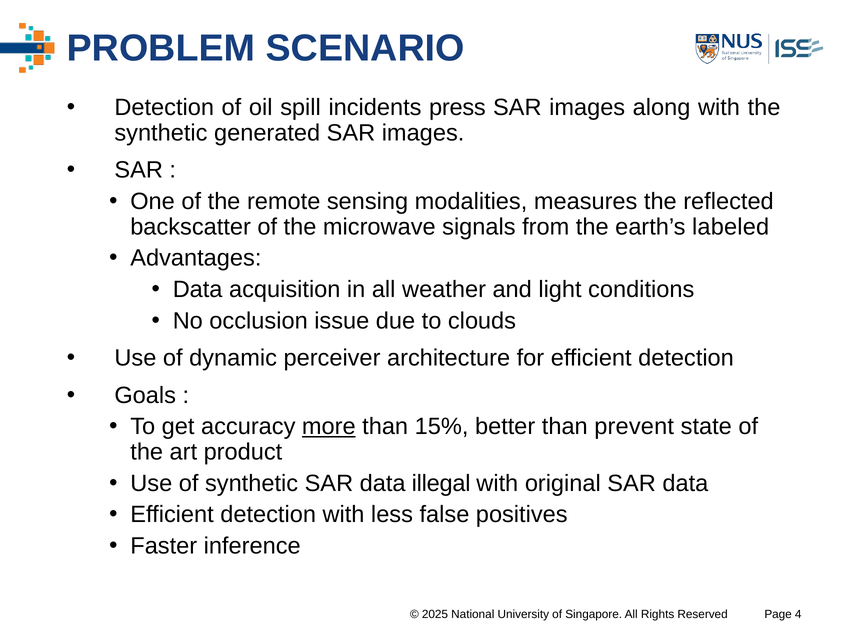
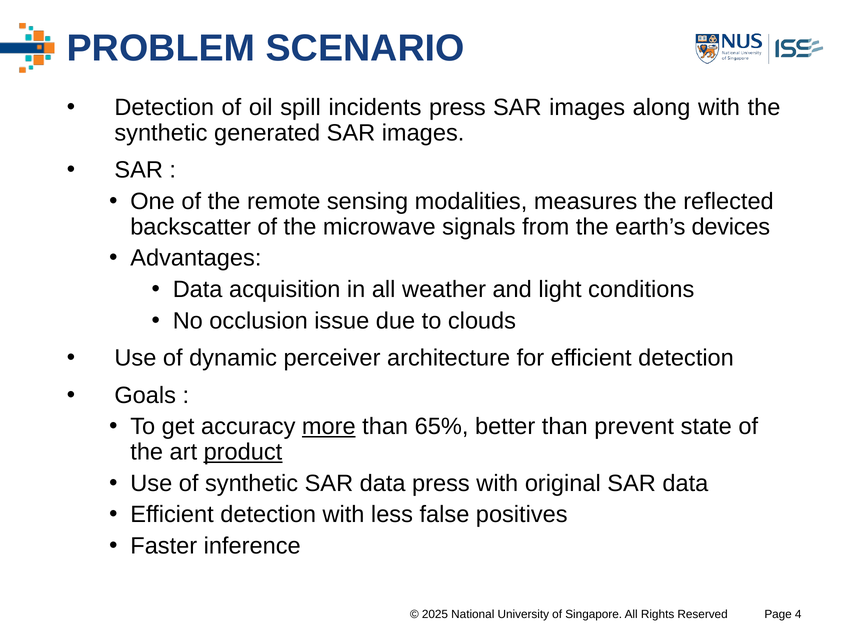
labeled: labeled -> devices (731, 227)
15%: 15% -> 65% (442, 427)
product underline: none -> present (243, 452)
data illegal: illegal -> press (441, 483)
